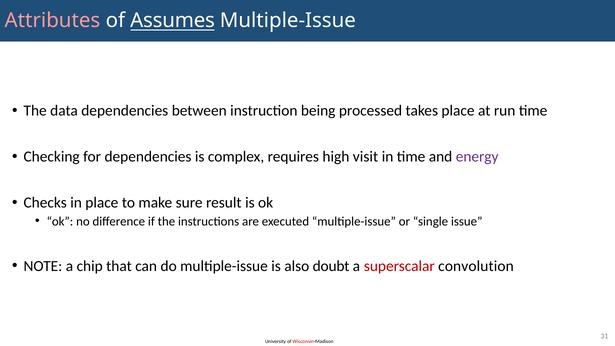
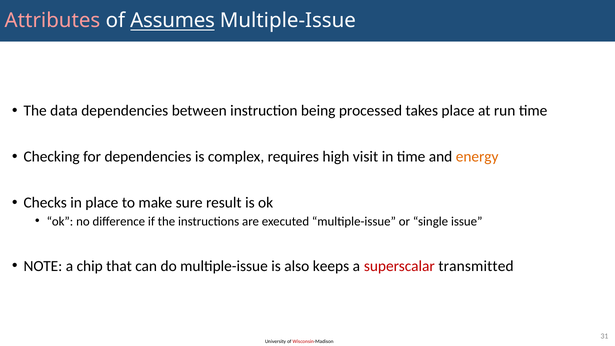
energy colour: purple -> orange (477, 157)
doubt: doubt -> keeps (331, 266)
convolution: convolution -> transmitted (476, 266)
